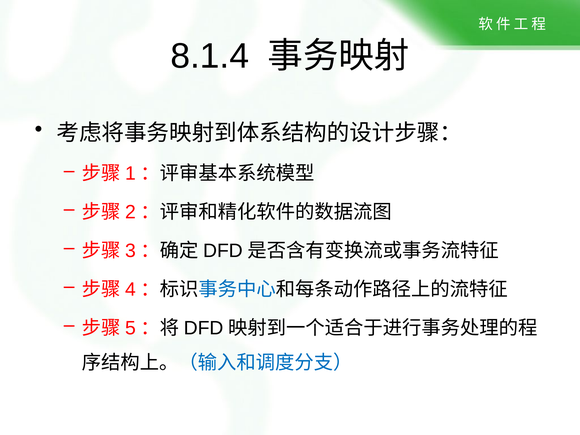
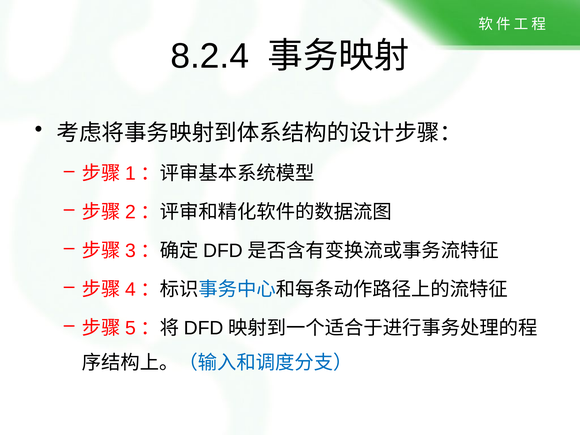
8.1.4: 8.1.4 -> 8.2.4 (210, 56)
